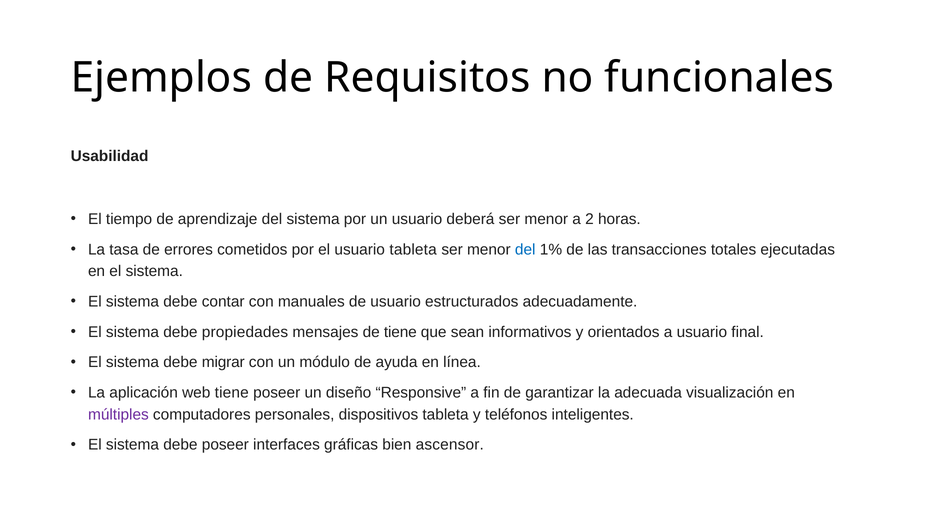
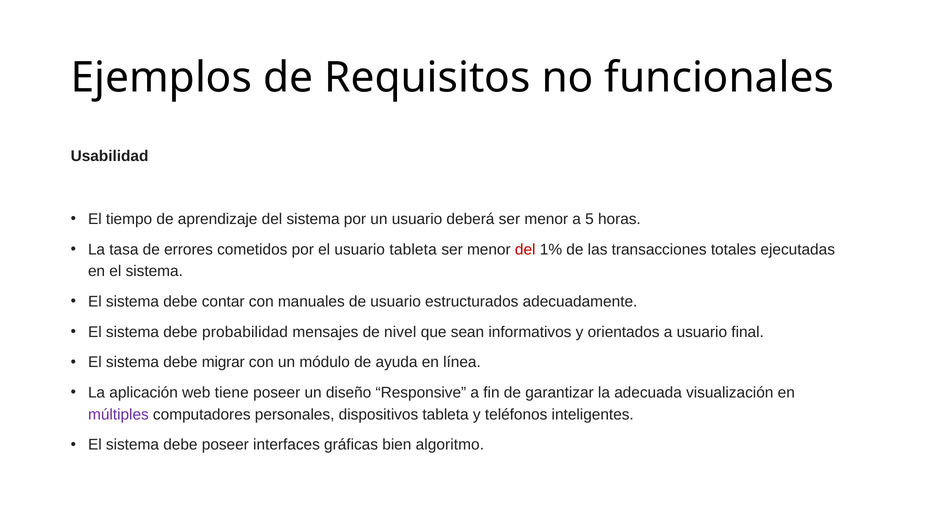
2: 2 -> 5 (589, 219)
del colour: blue -> red (525, 249)
propiedades: propiedades -> probabilidad (245, 332)
de tiene: tiene -> nivel (400, 332)
ascensor: ascensor -> algoritmo (450, 444)
